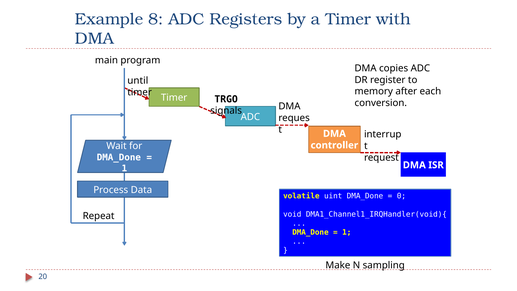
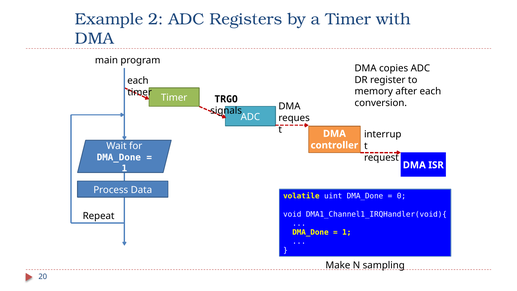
8: 8 -> 2 (156, 19)
until: until -> each (138, 80)
